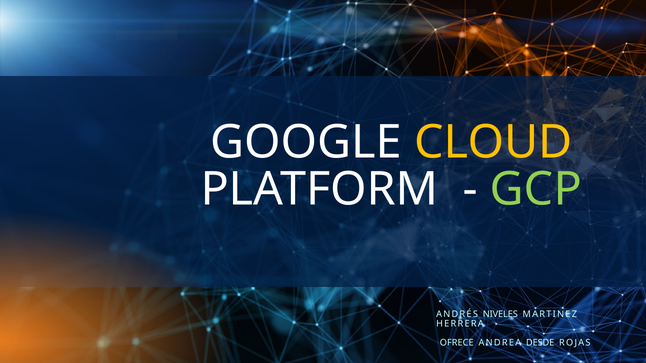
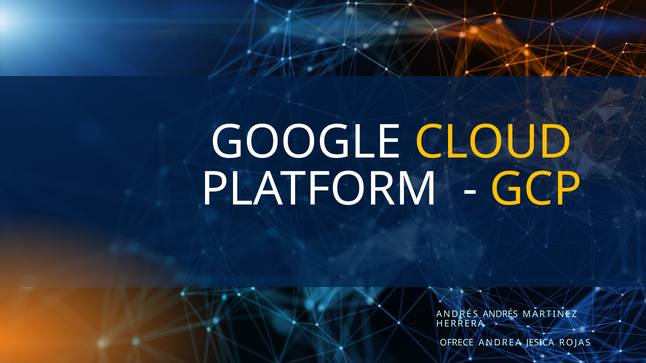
GCP colour: light green -> yellow (536, 190)
ANDRÉS NIVELES: NIVELES -> ANDRÉS (500, 315)
DESDE: DESDE -> JESICA (540, 343)
